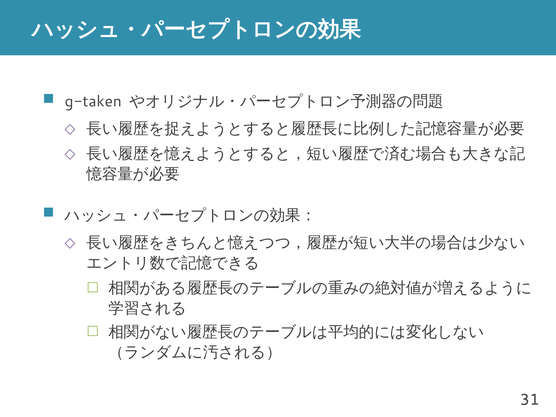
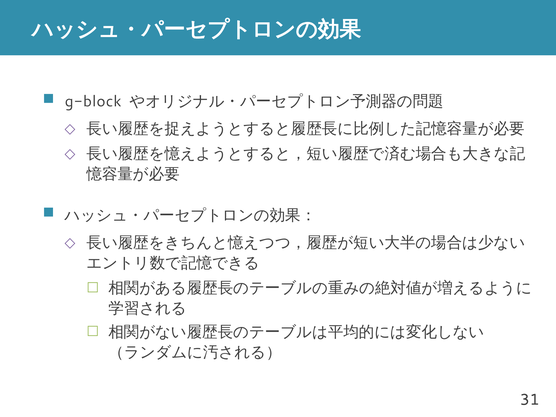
g-taken: g-taken -> g-block (93, 101)
